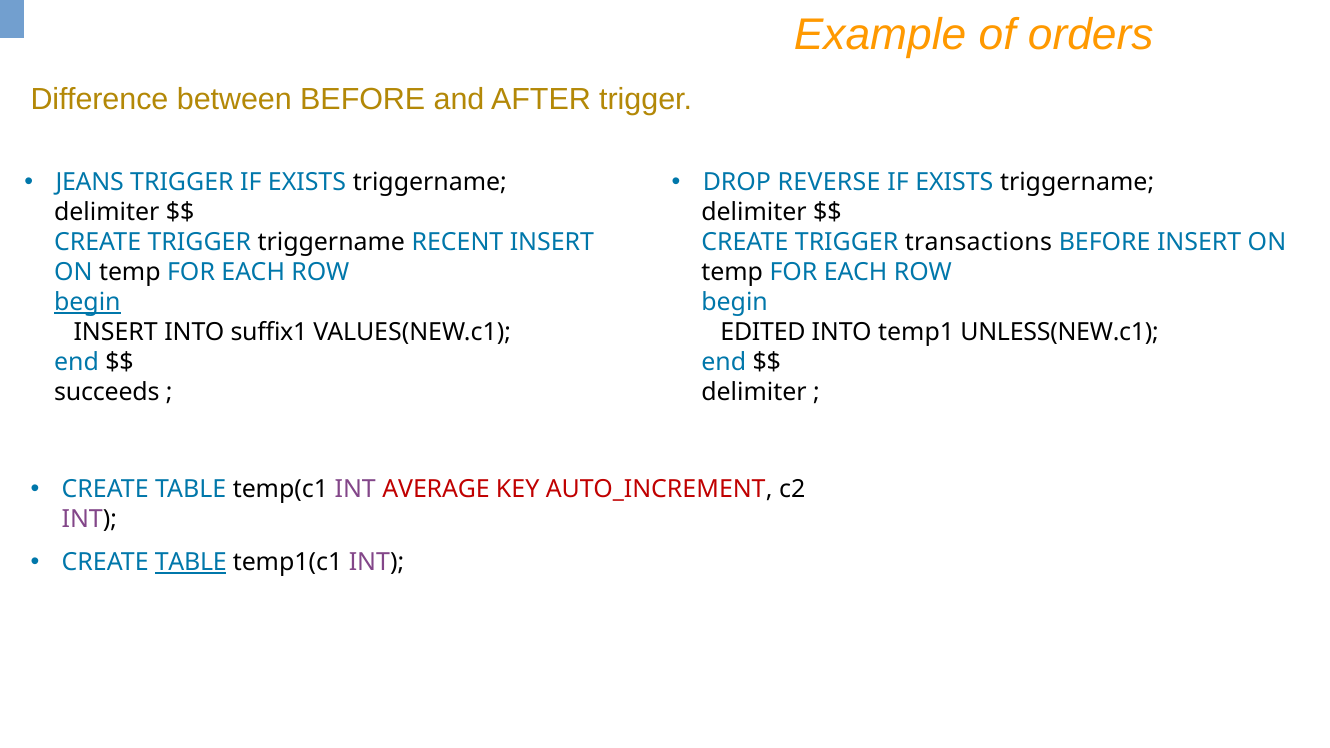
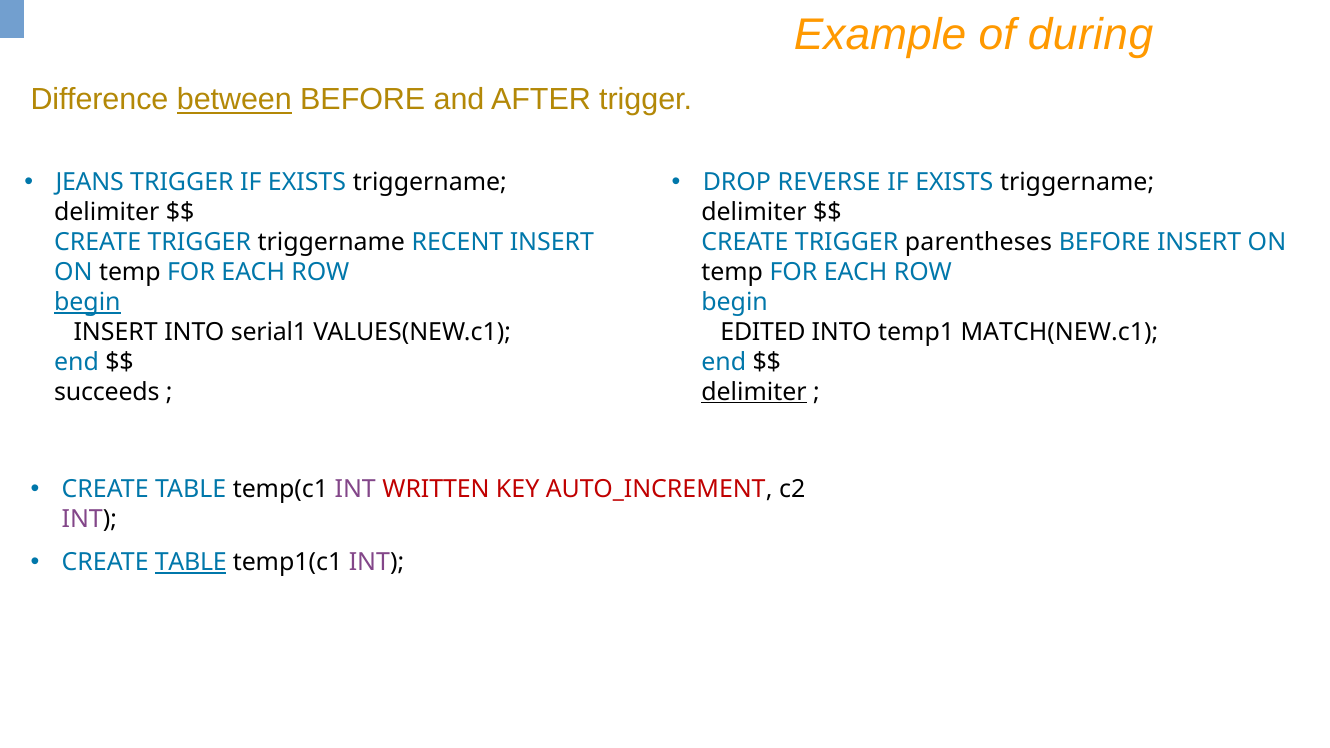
orders: orders -> during (1091, 35)
between underline: none -> present (234, 100)
transactions: transactions -> parentheses (978, 242)
suffix1: suffix1 -> serial1 (269, 332)
UNLESS(NEW.c1: UNLESS(NEW.c1 -> MATCH(NEW.c1 (1059, 332)
delimiter underline: none -> present (754, 392)
AVERAGE: AVERAGE -> WRITTEN (436, 489)
